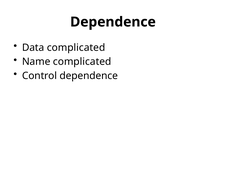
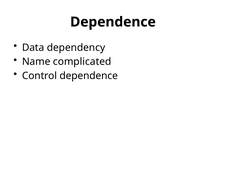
Data complicated: complicated -> dependency (76, 47)
